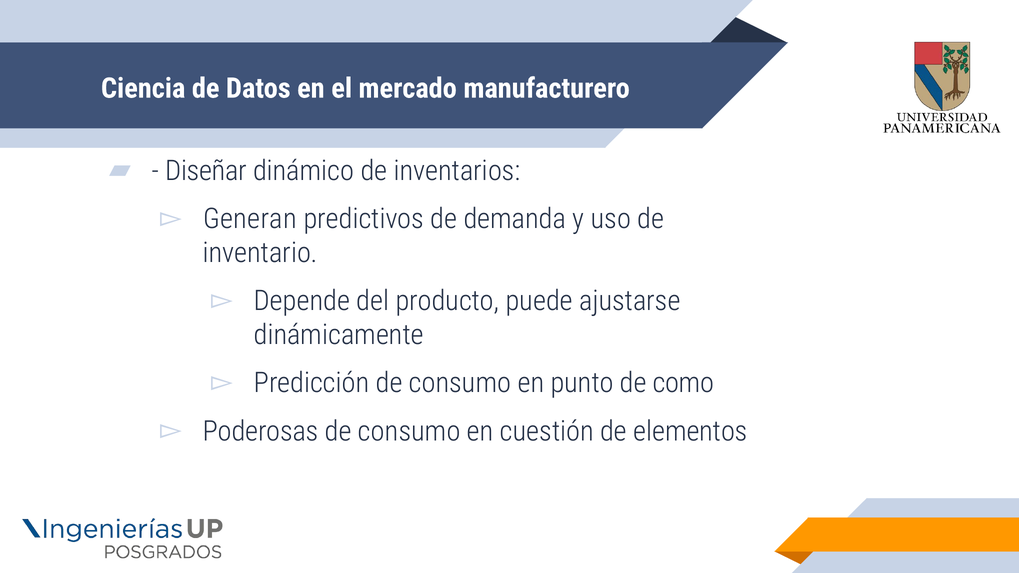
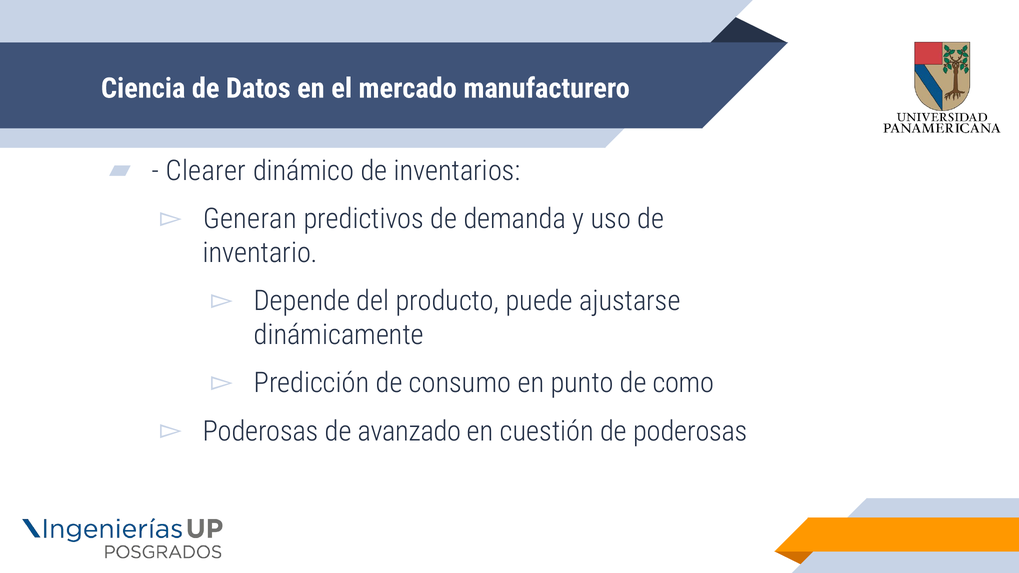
Diseñar: Diseñar -> Clearer (206, 171)
consumo: consumo -> avanzado (409, 431)
de elementos: elementos -> poderosas (690, 431)
